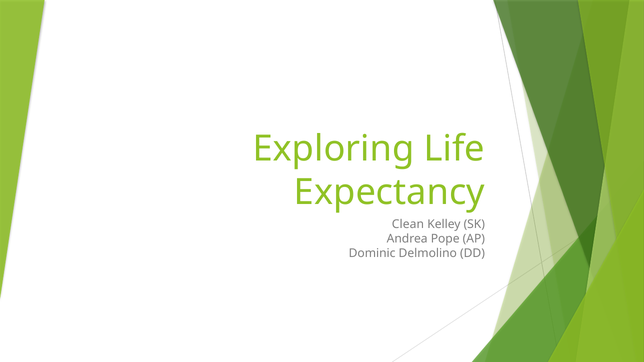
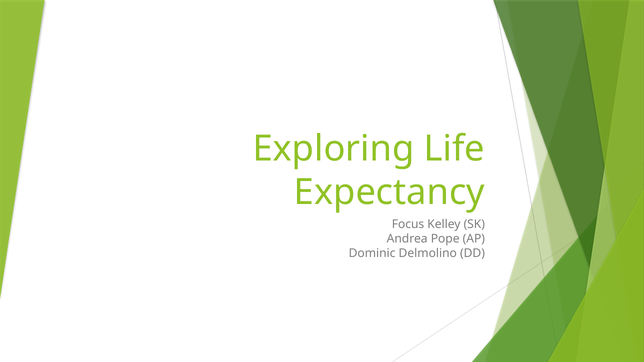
Clean: Clean -> Focus (408, 224)
